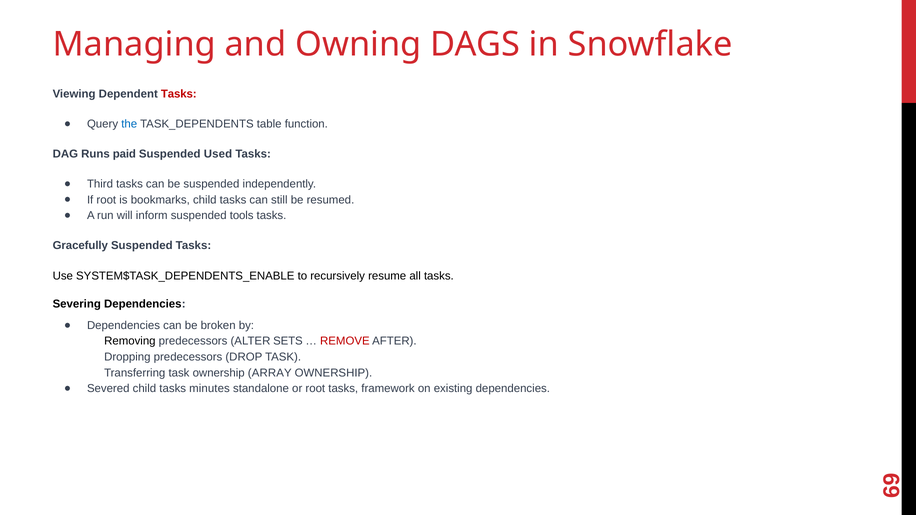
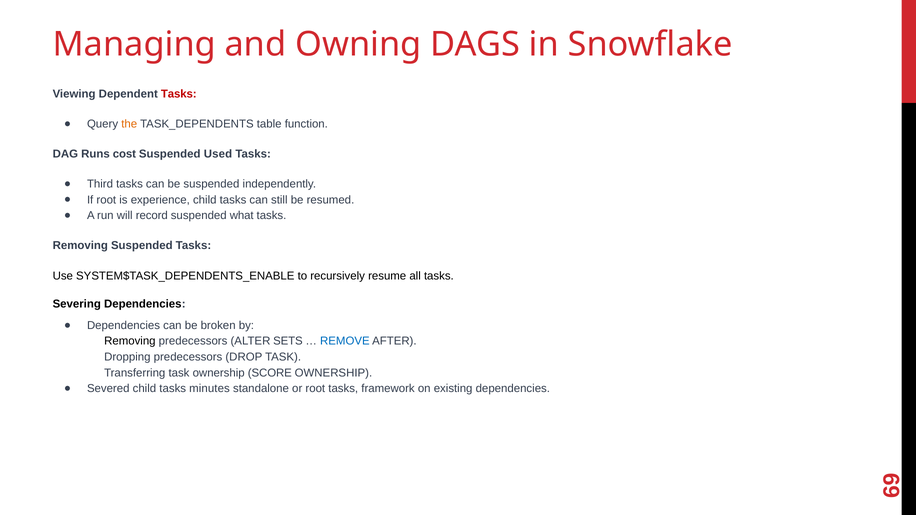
the colour: blue -> orange (129, 124)
paid: paid -> cost (124, 154)
bookmarks: bookmarks -> experience (160, 200)
inform: inform -> record (152, 216)
tools: tools -> what (242, 216)
Gracefully: Gracefully -> Removing (80, 246)
REMOVE colour: red -> blue (345, 341)
ARRAY: ARRAY -> SCORE (270, 373)
